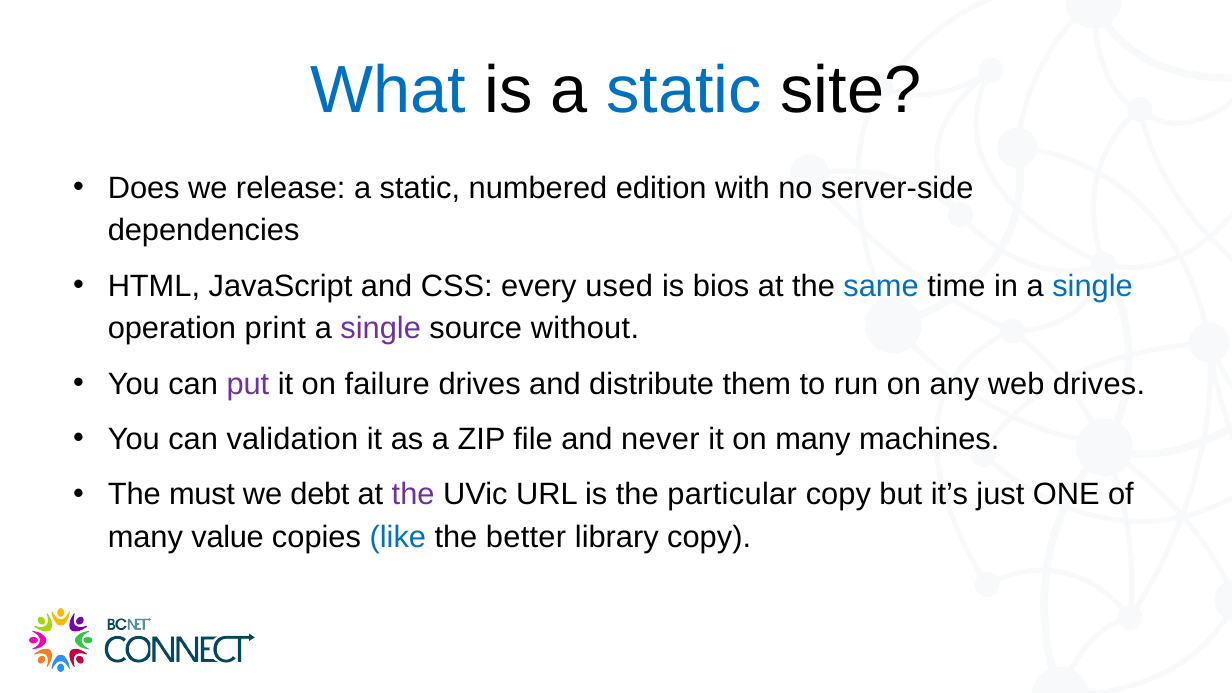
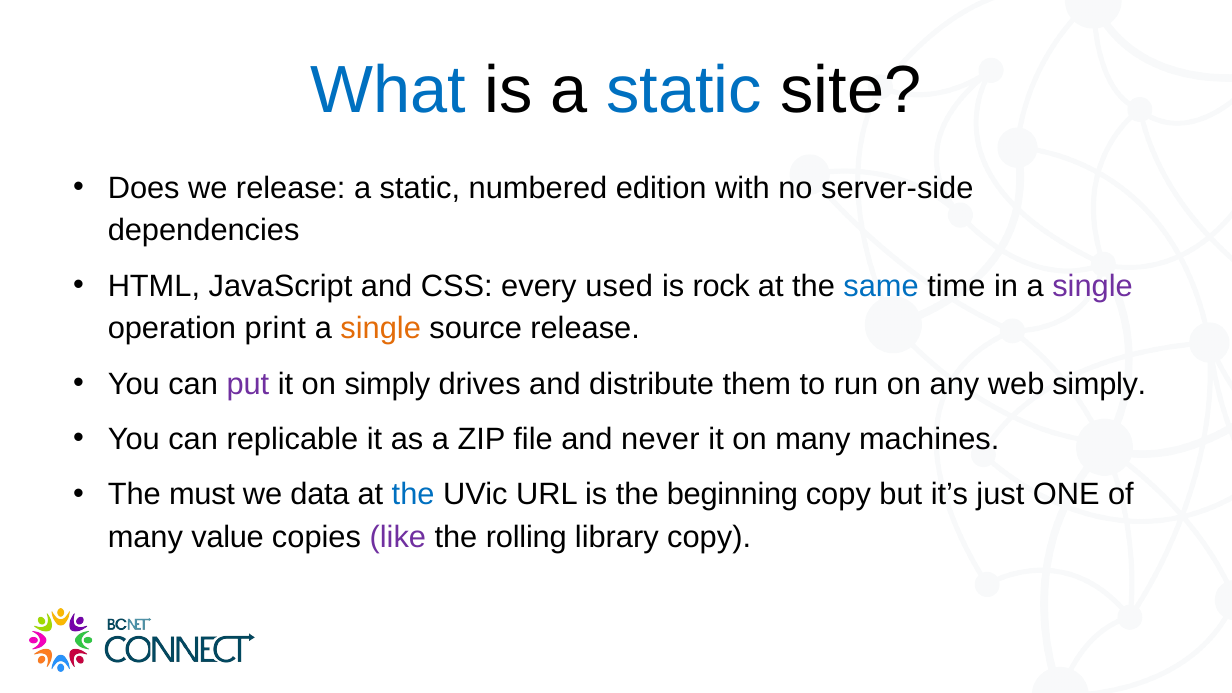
bios: bios -> rock (721, 286)
single colour: blue -> purple (1093, 286)
single colour: purple -> orange (381, 329)
source without: without -> release (585, 329)
on failure: failure -> simply (387, 384)
web drives: drives -> simply (1099, 384)
validation: validation -> replicable (292, 439)
debt: debt -> data (320, 495)
the colour: purple -> blue (413, 495)
particular: particular -> beginning (732, 495)
like colour: blue -> purple (398, 537)
better: better -> rolling (526, 537)
